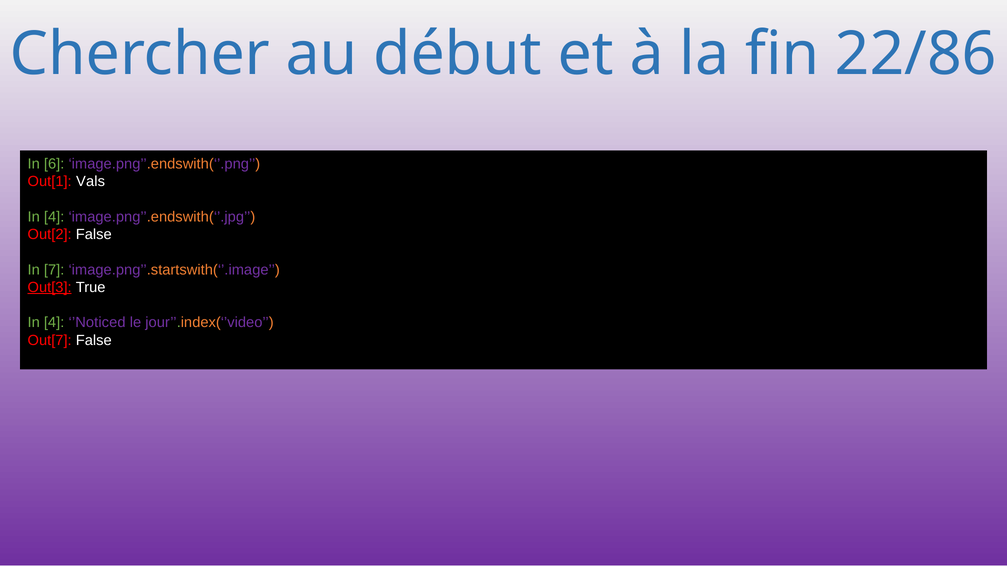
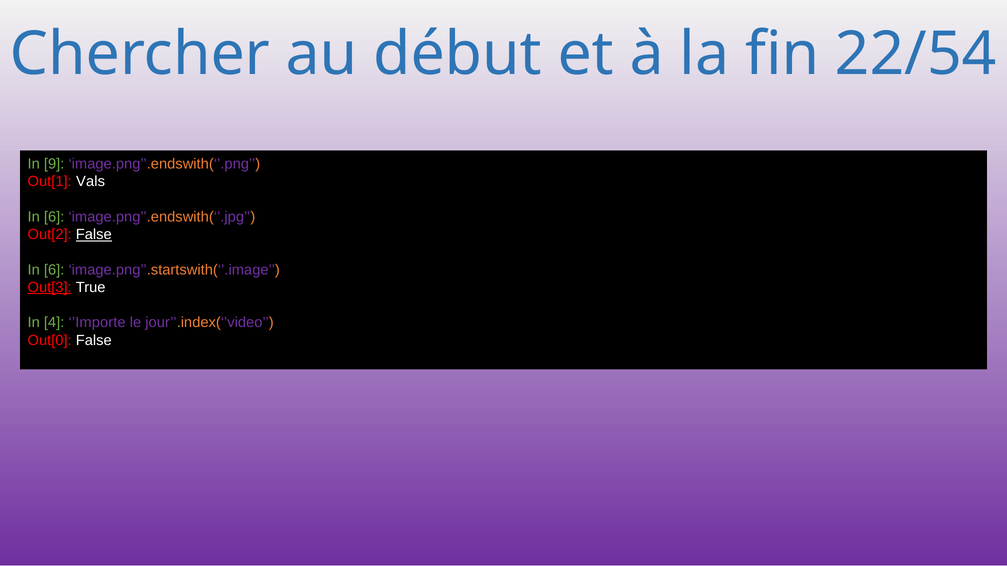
22/86: 22/86 -> 22/54 (916, 54)
6: 6 -> 9 (54, 164)
4: 4 -> 6 (54, 217)
False underline: none -> present (94, 235)
7: 7 -> 6 (54, 270)
’Noticed: ’Noticed -> ’Importe (97, 323)
Out[7: Out[7 -> Out[0 (50, 340)
